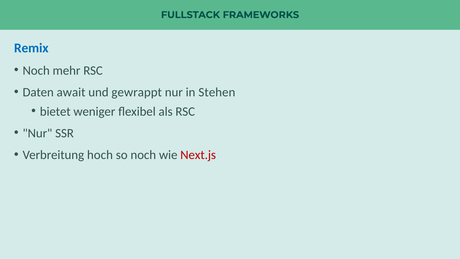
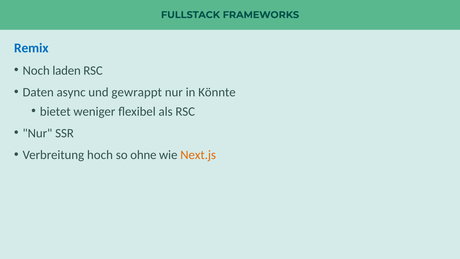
mehr: mehr -> laden (67, 70)
await: await -> async (71, 92)
Stehen: Stehen -> Könnte (217, 92)
so noch: noch -> ohne (143, 155)
Next.js colour: red -> orange (198, 155)
